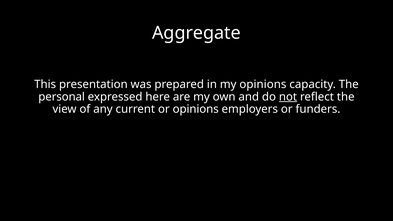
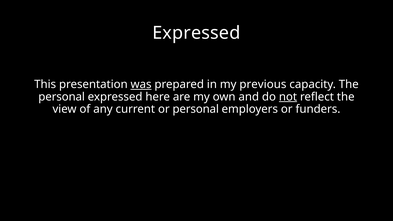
Aggregate: Aggregate -> Expressed (196, 33)
was underline: none -> present (141, 84)
my opinions: opinions -> previous (263, 84)
or opinions: opinions -> personal (196, 109)
